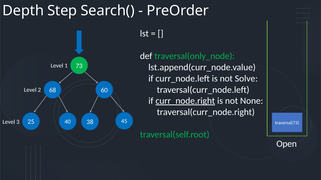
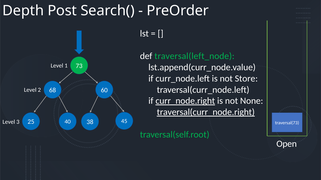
Step: Step -> Post (62, 11)
traversal(only_node: traversal(only_node -> traversal(left_node (194, 56)
Solve: Solve -> Store (246, 79)
traversal(curr_node.right underline: none -> present (206, 112)
